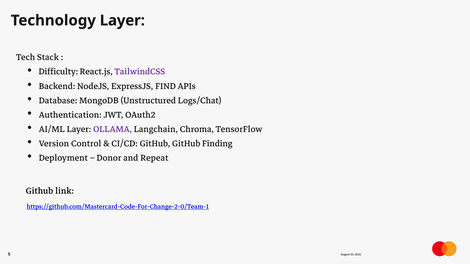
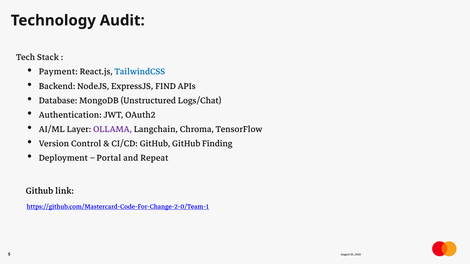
Technology Layer: Layer -> Audit (122, 21)
Difficulty: Difficulty -> Payment (58, 71)
TailwindCSS colour: purple -> blue (140, 71)
Donor: Donor -> Portal (109, 157)
